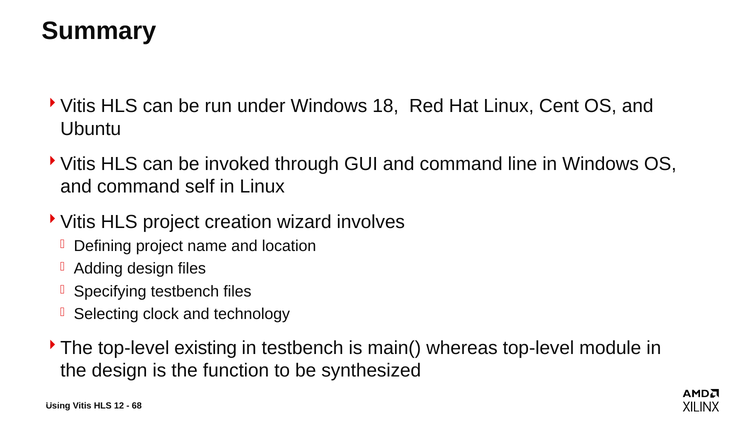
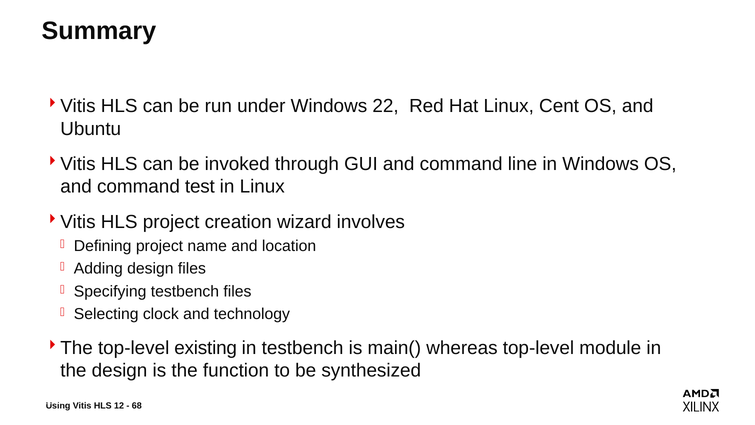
18: 18 -> 22 (386, 106)
self: self -> test (200, 187)
